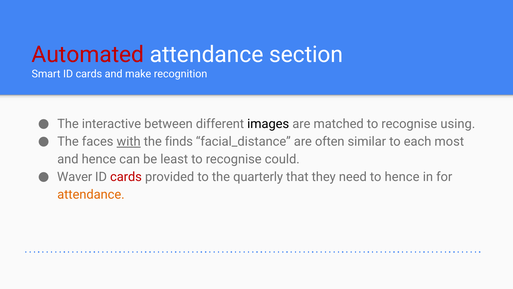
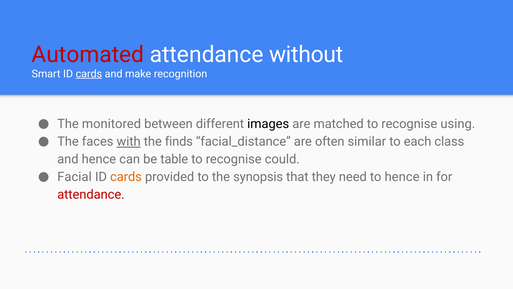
section: section -> without (306, 54)
cards underline: none -> present (89, 74)
interactive: interactive -> monitored (111, 124)
most: most -> class (449, 141)
least: least -> table (174, 159)
Waver: Waver -> Facial (74, 177)
cards colour: red -> orange (126, 177)
quarterly: quarterly -> synopsis (258, 177)
attendance colour: orange -> red (91, 194)
